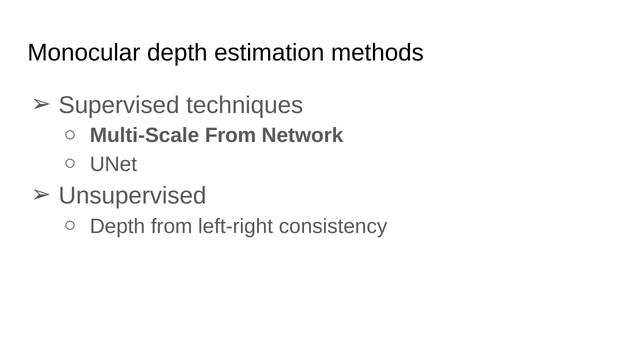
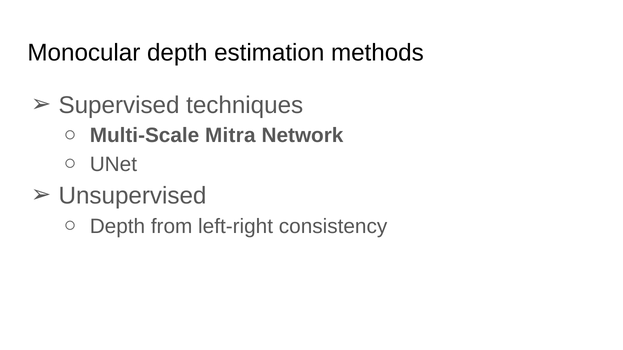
Multi-Scale From: From -> Mitra (230, 136)
